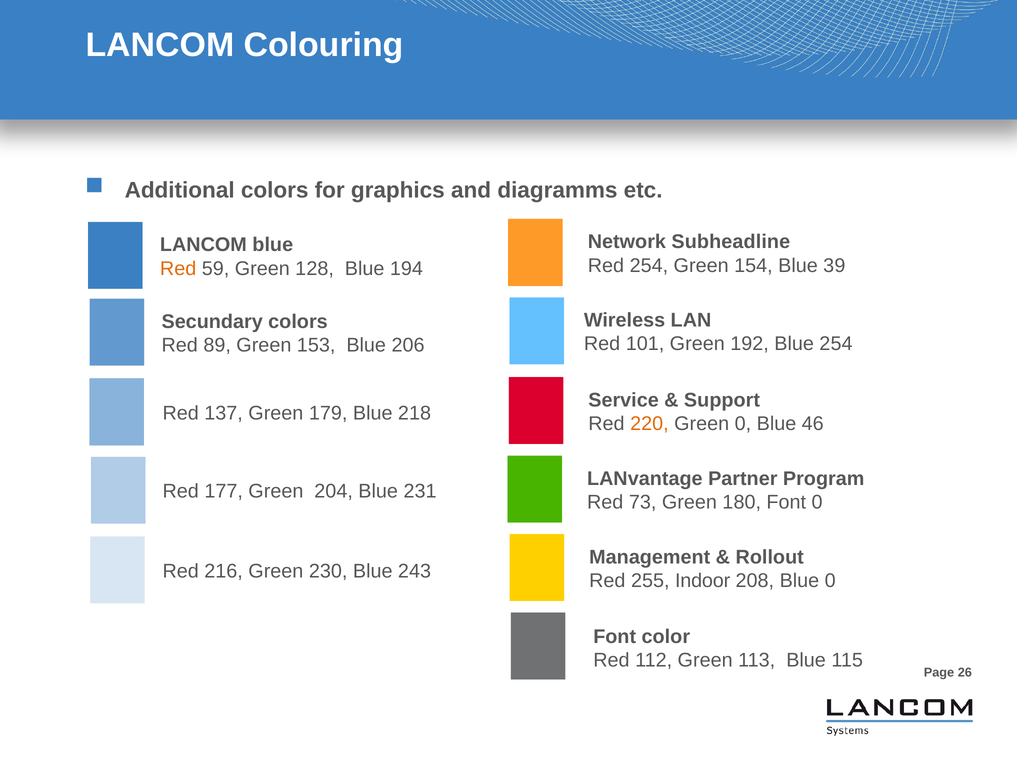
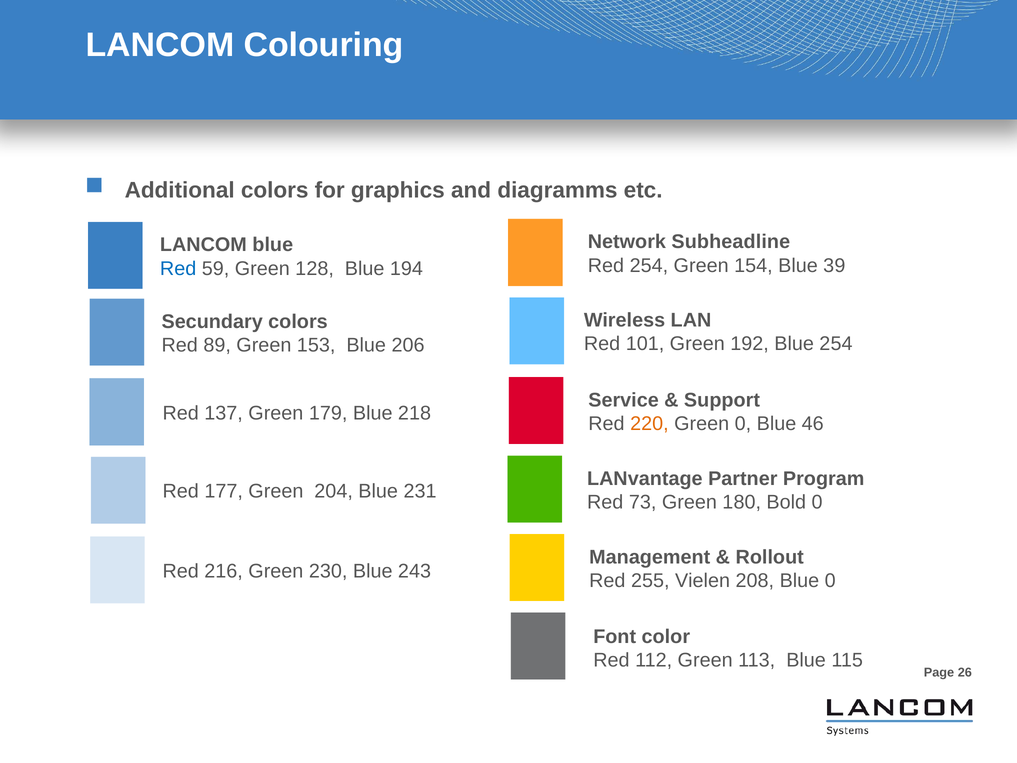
Red colour: orange -> blue (178, 269)
180 Font: Font -> Bold (786, 502)
Indoor: Indoor -> Vielen (703, 581)
